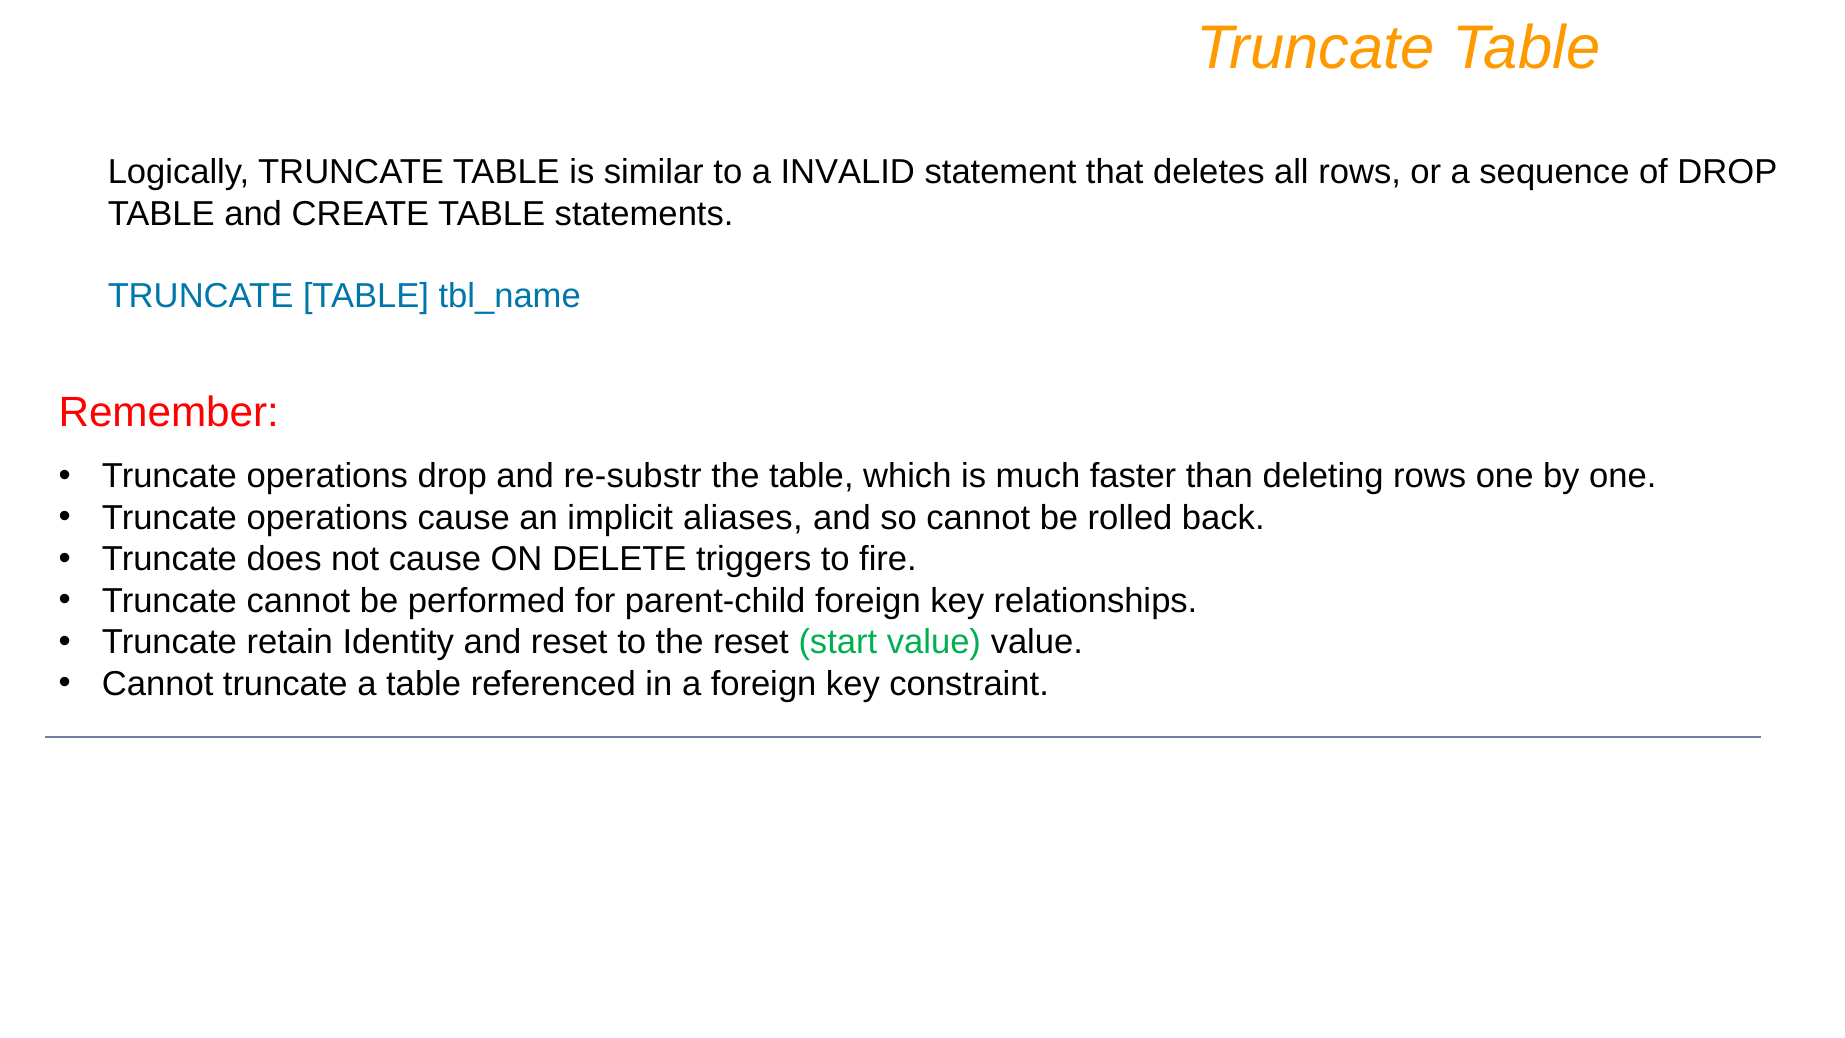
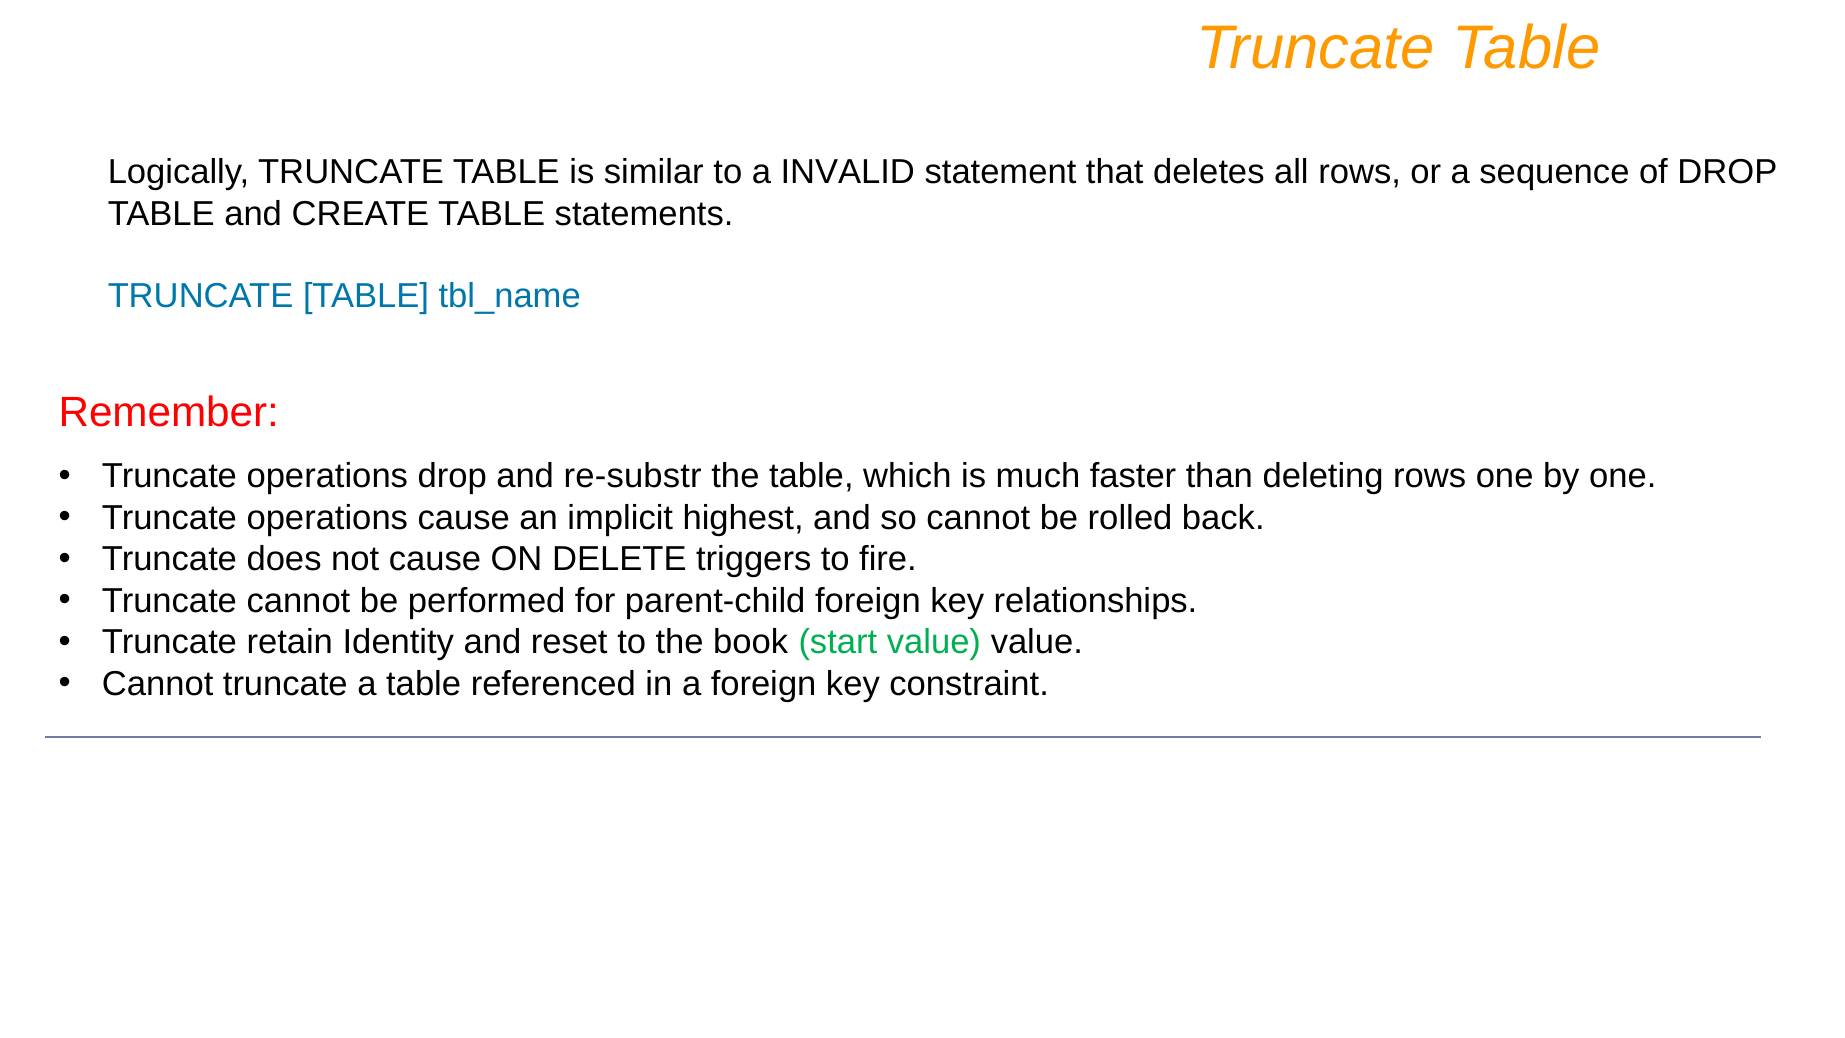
aliases: aliases -> highest (743, 518)
the reset: reset -> book (751, 642)
